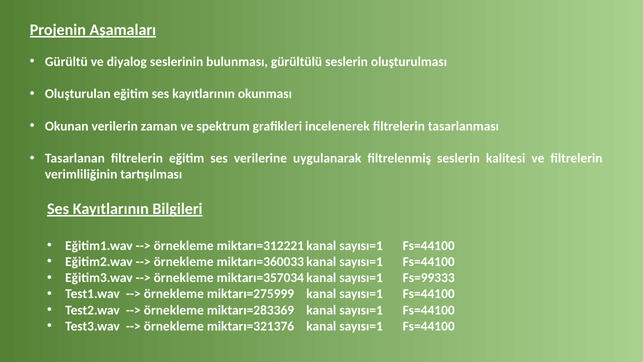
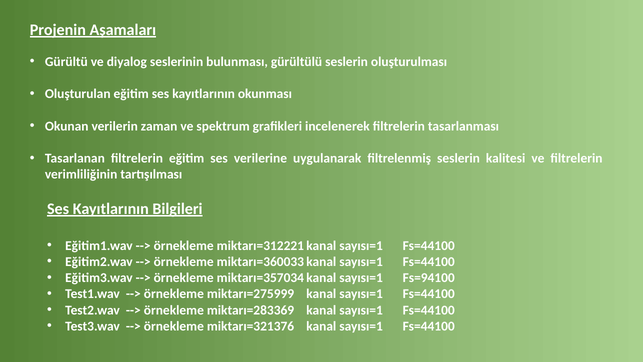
Fs=99333: Fs=99333 -> Fs=94100 (429, 278)
